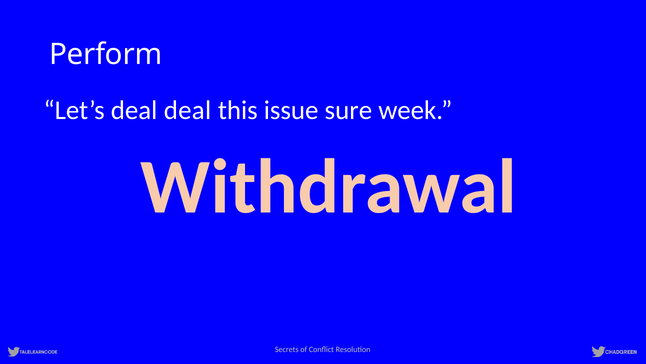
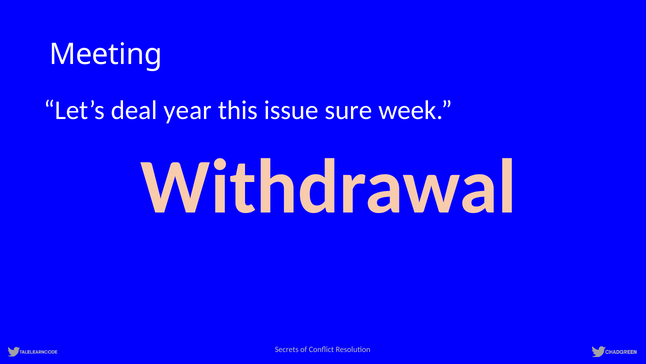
Perform: Perform -> Meeting (106, 54)
deal deal: deal -> year (188, 110)
